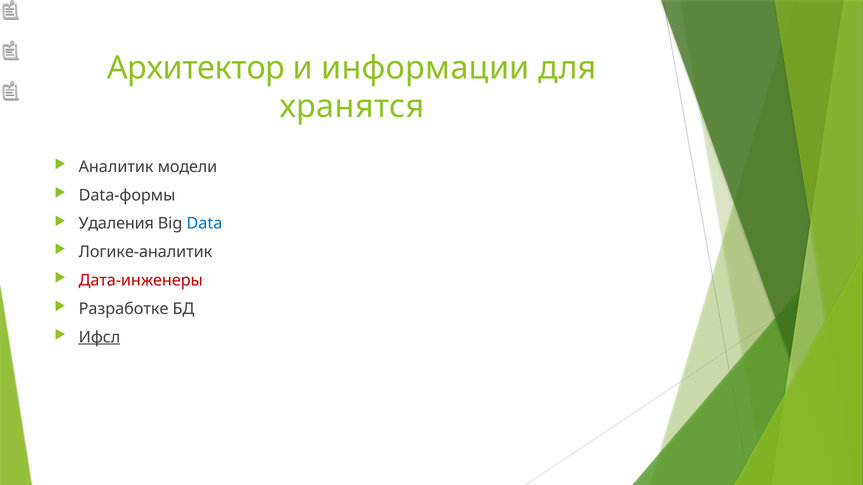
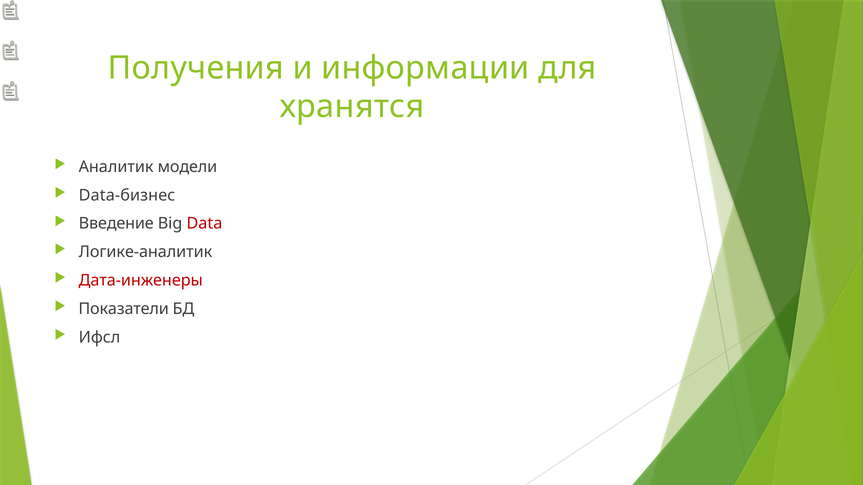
Архитектор: Архитектор -> Получения (196, 68)
Data-формы: Data-формы -> Data-бизнес (127, 195)
Удаления: Удаления -> Введение (116, 224)
Data colour: blue -> red (204, 224)
Разработке: Разработке -> Показатели (124, 309)
Ифсл underline: present -> none (99, 337)
